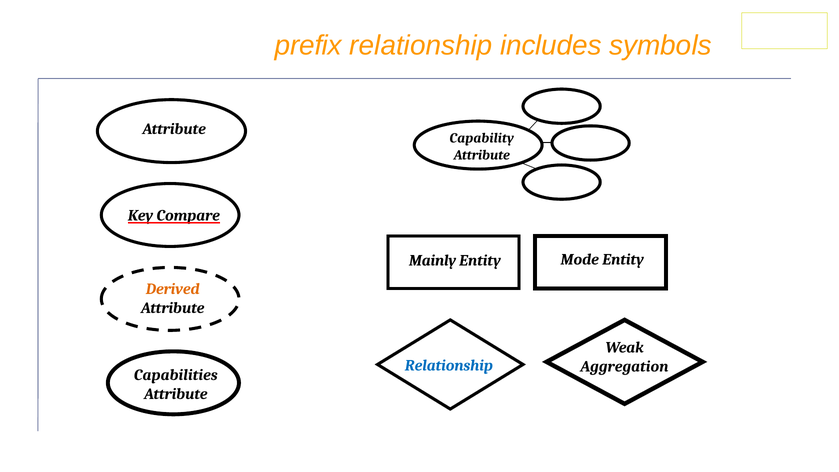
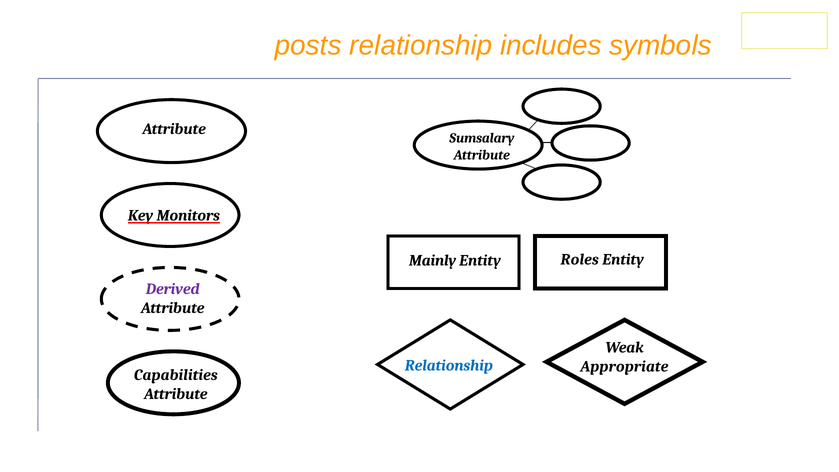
prefix: prefix -> posts (308, 46)
Capability: Capability -> Sumsalary (482, 138)
Compare: Compare -> Monitors (188, 216)
Mode: Mode -> Roles (580, 260)
Derived colour: orange -> purple (173, 289)
Aggregation: Aggregation -> Appropriate (624, 366)
